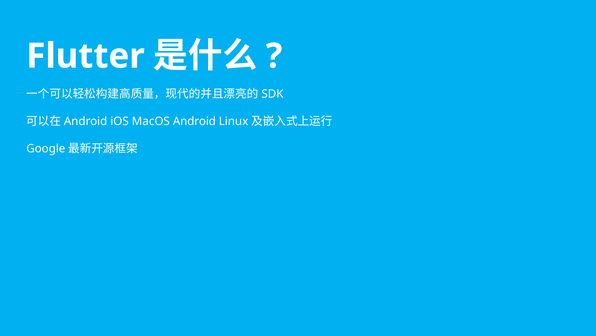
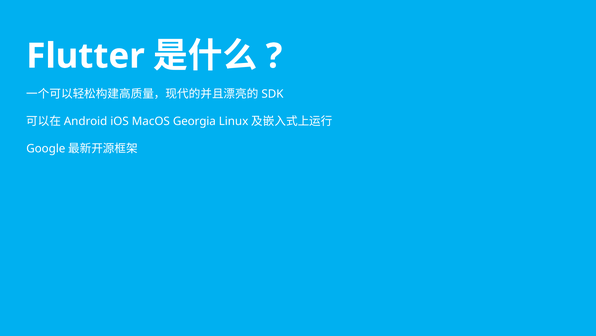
Android: Android -> Georgia (194, 121)
